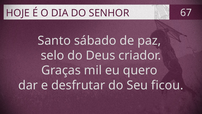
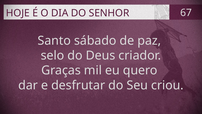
ficou: ficou -> criou (167, 85)
